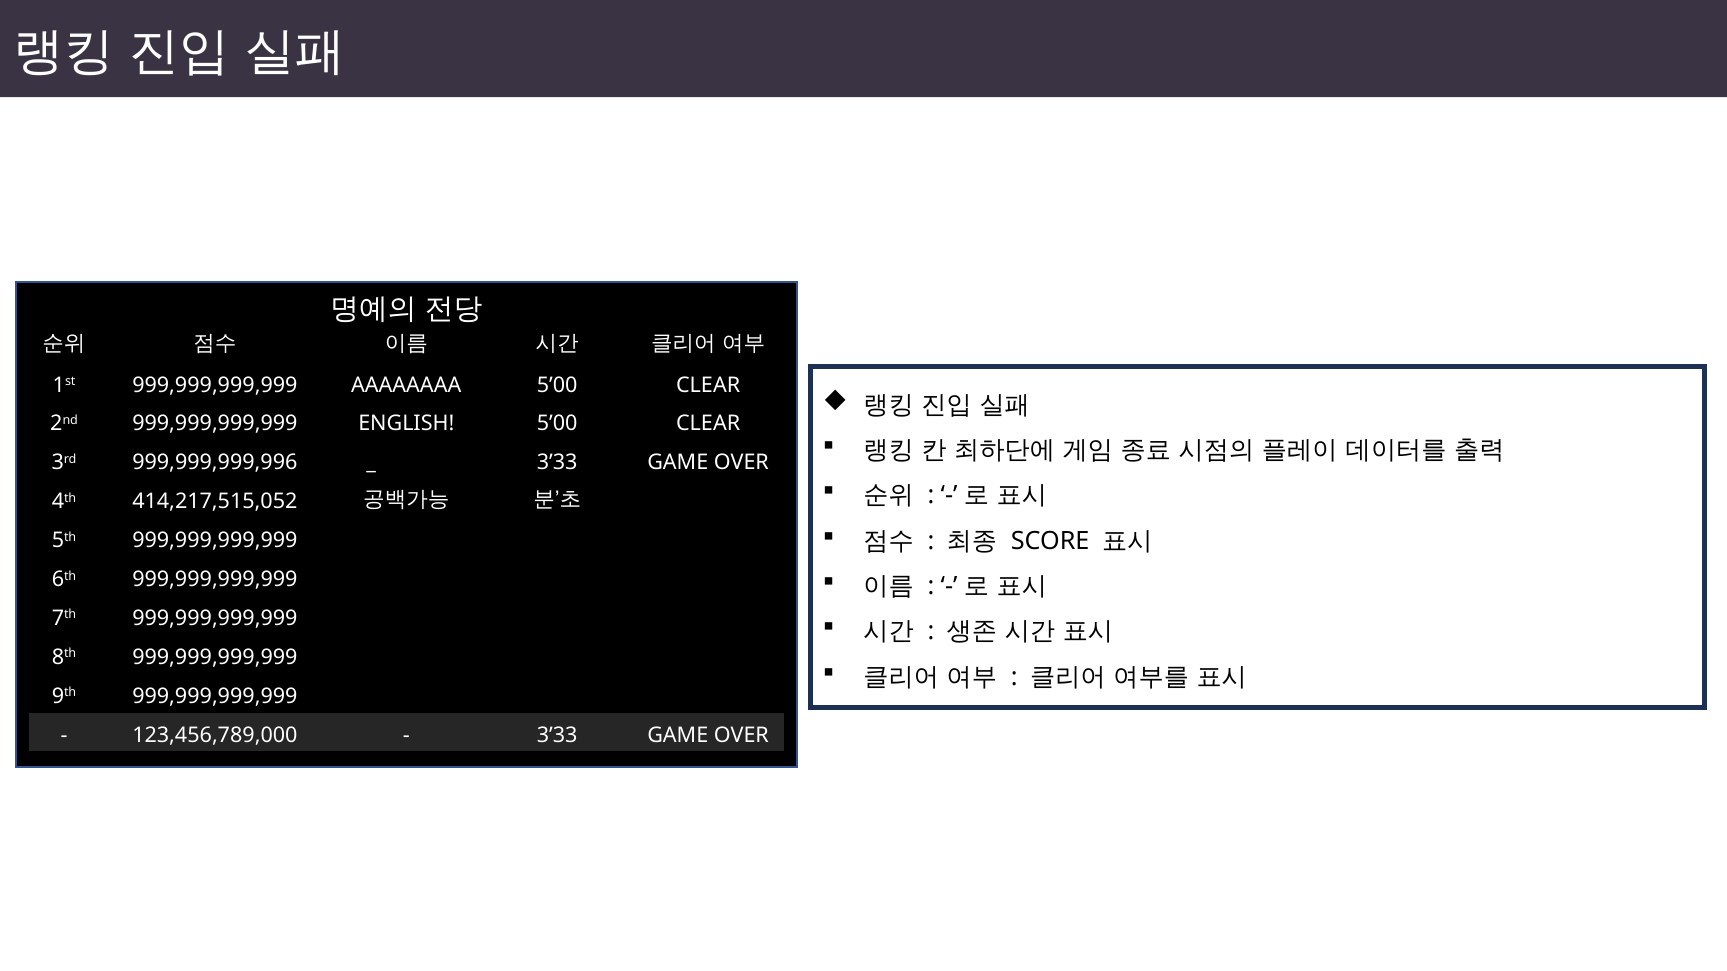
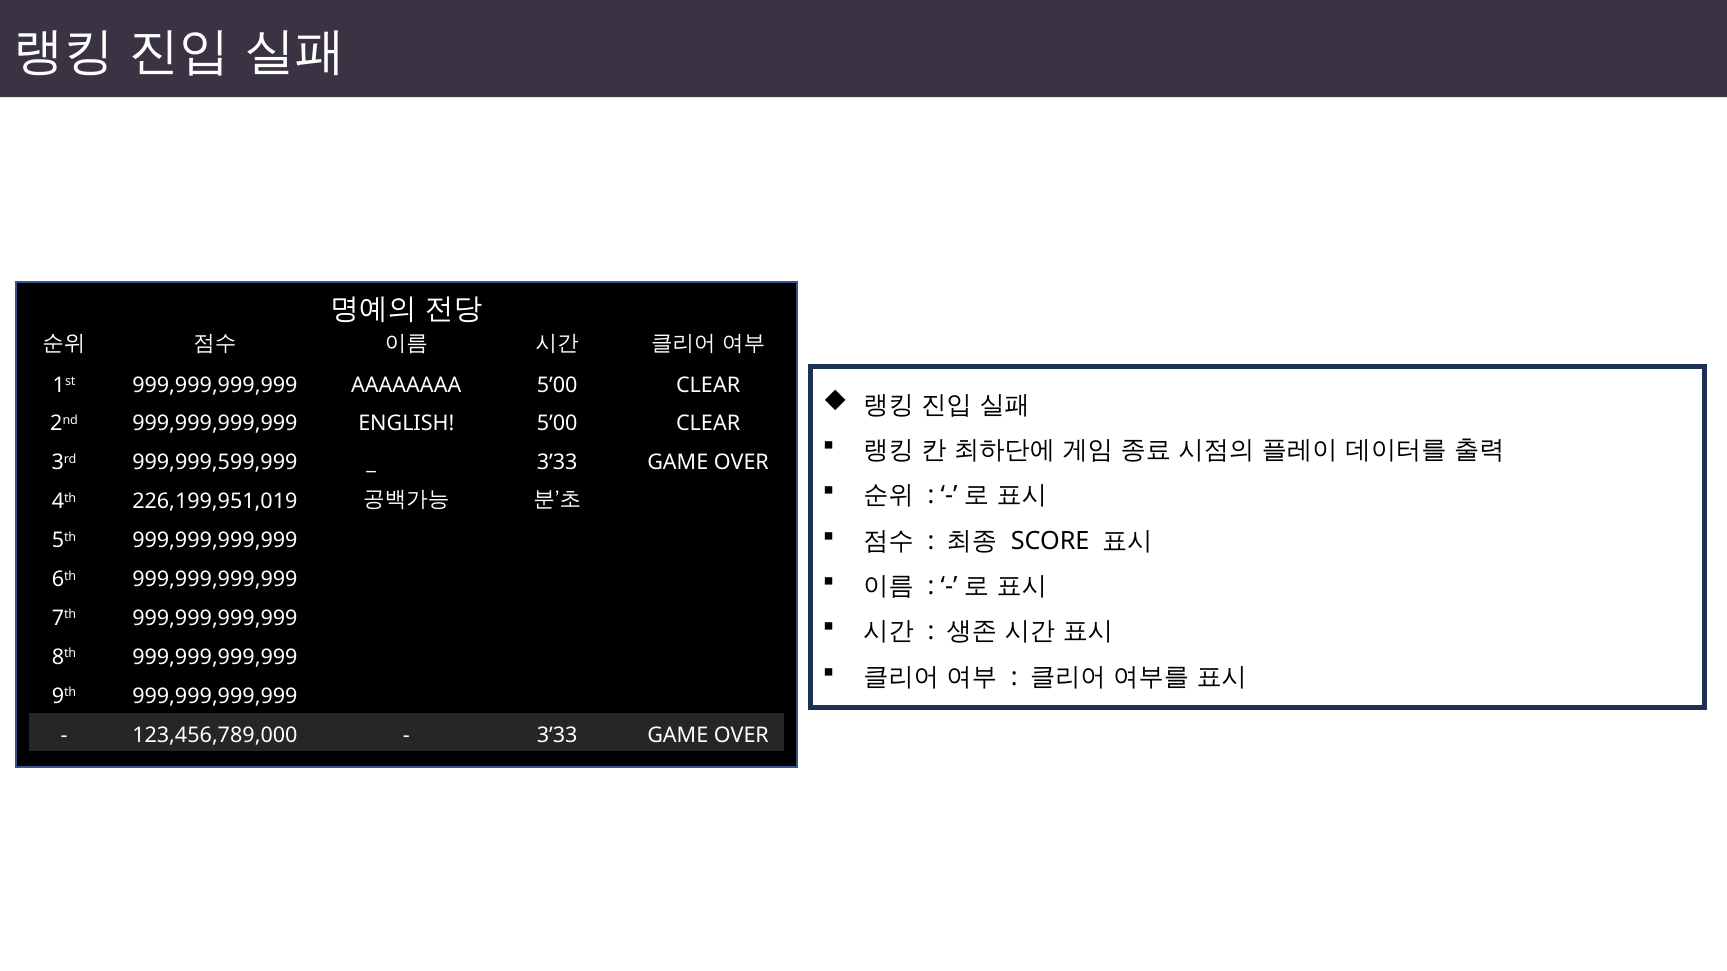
999,999,999,996: 999,999,999,996 -> 999,999,599,999 (215, 463)
414,217,515,052: 414,217,515,052 -> 226,199,951,019 (215, 502)
